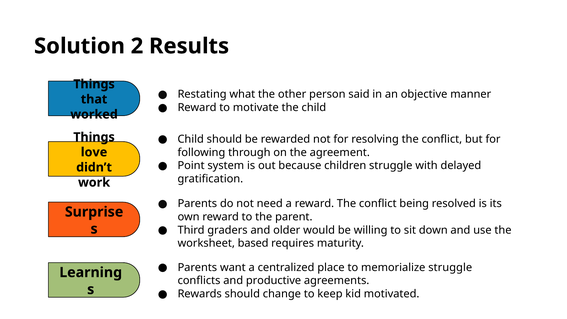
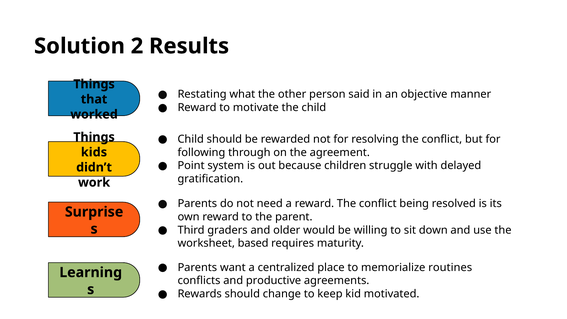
love: love -> kids (94, 152)
memorialize struggle: struggle -> routines (450, 267)
